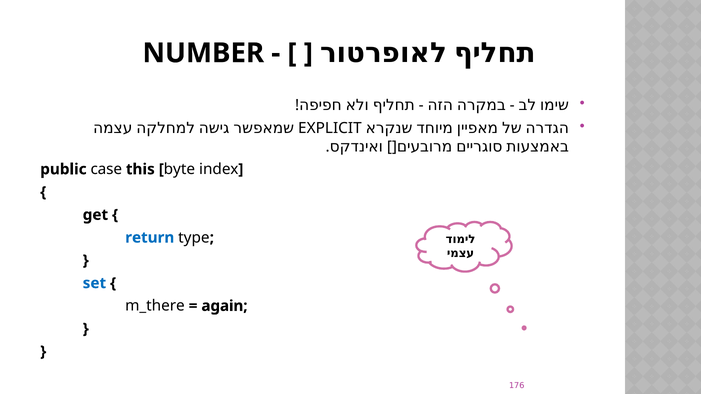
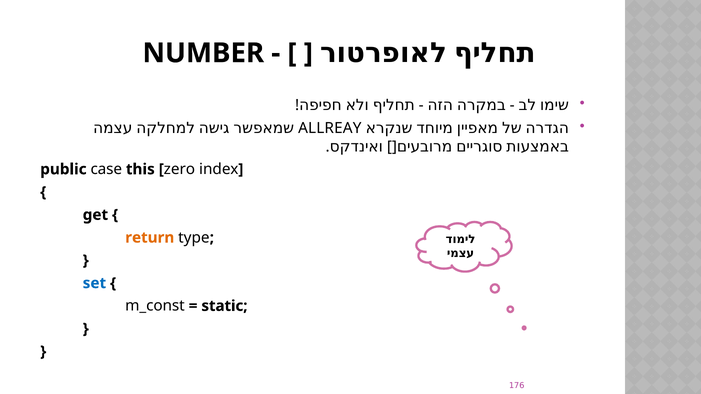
EXPLICIT: EXPLICIT -> ALLREAY (330, 128)
byte: byte -> zero (179, 169)
return colour: blue -> orange (150, 238)
m_there: m_there -> m_const (155, 306)
again: again -> static (224, 306)
